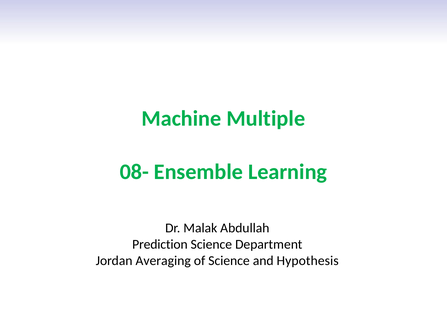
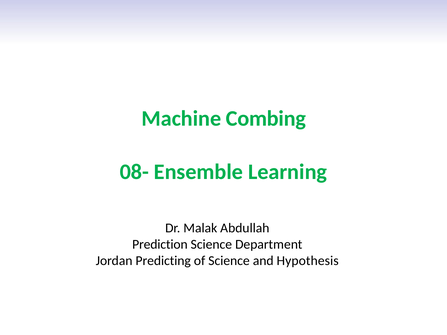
Multiple: Multiple -> Combing (266, 119)
Averaging: Averaging -> Predicting (163, 261)
